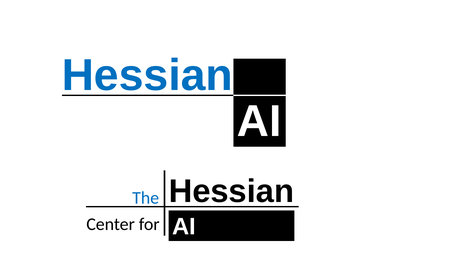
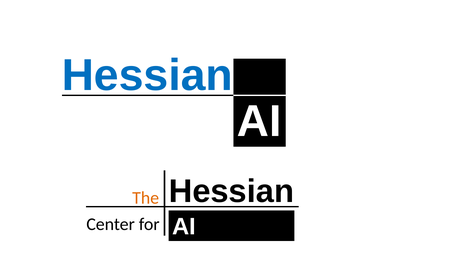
The colour: blue -> orange (146, 198)
